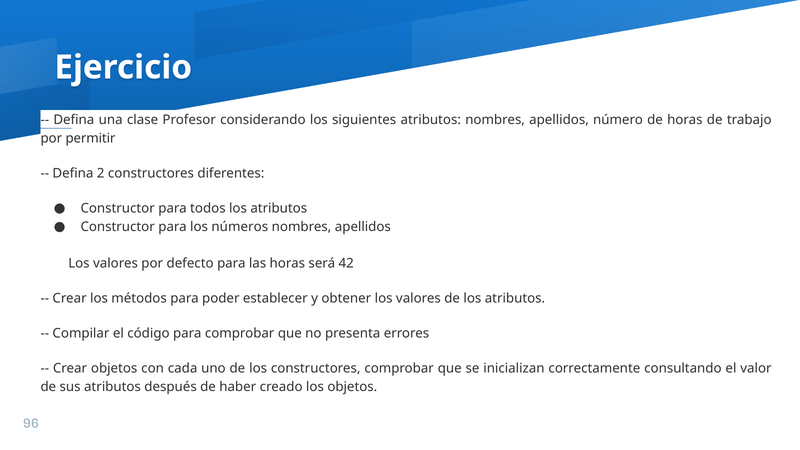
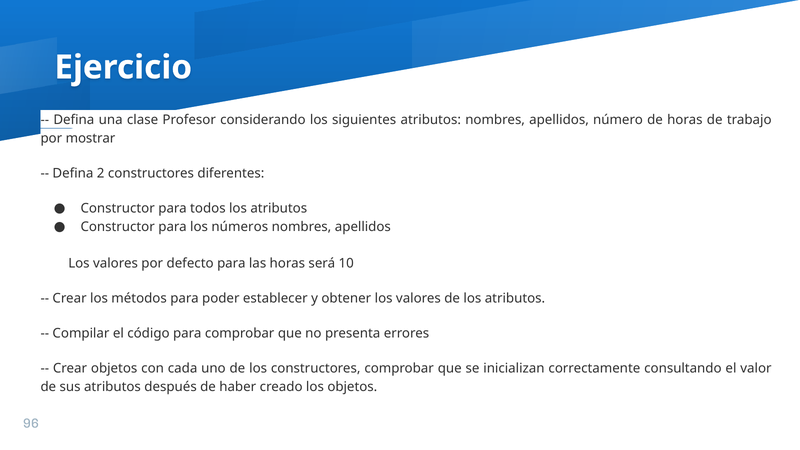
permitir: permitir -> mostrar (90, 138)
42: 42 -> 10 (346, 263)
